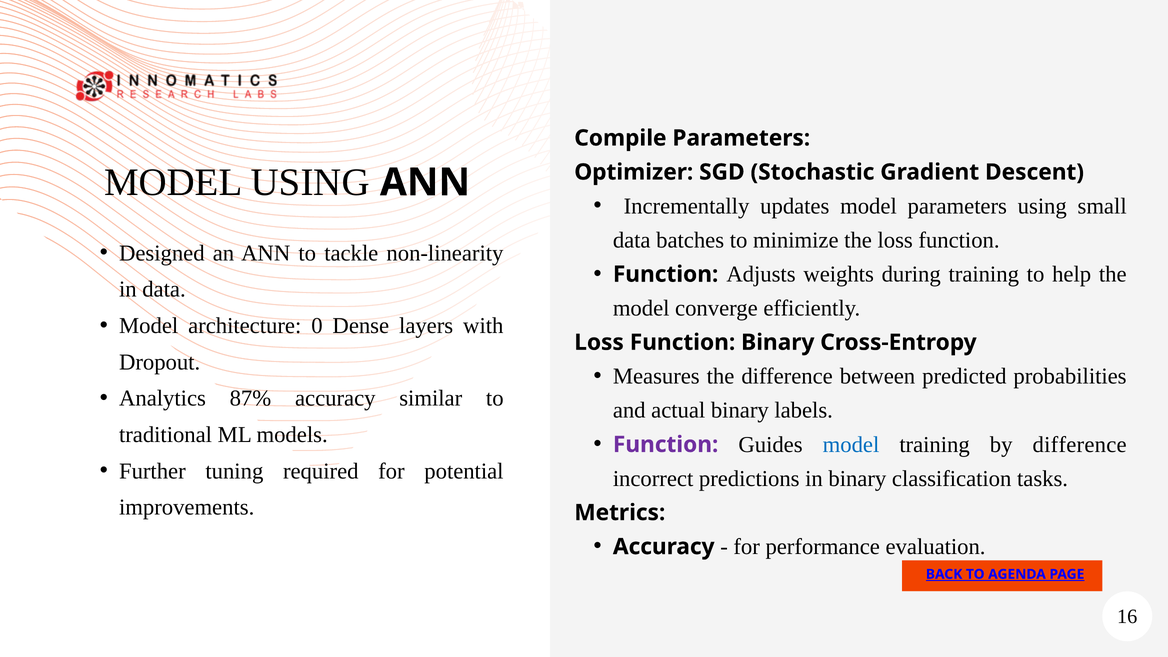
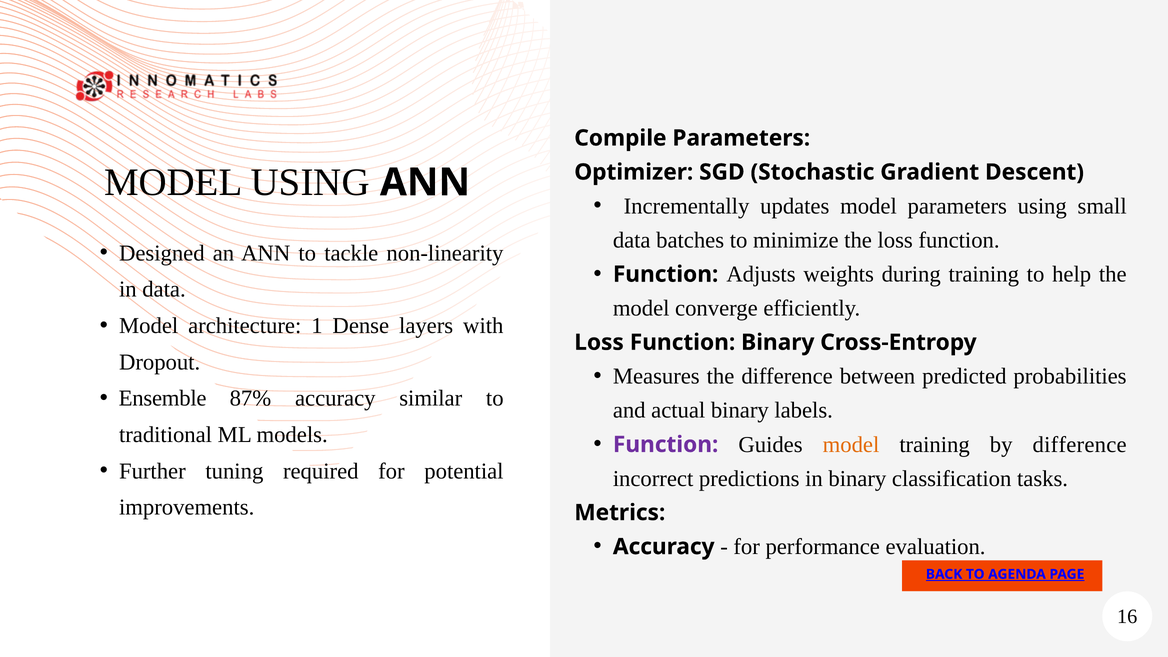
0: 0 -> 1 (317, 326)
Analytics: Analytics -> Ensemble (163, 398)
model colour: blue -> orange (851, 445)
